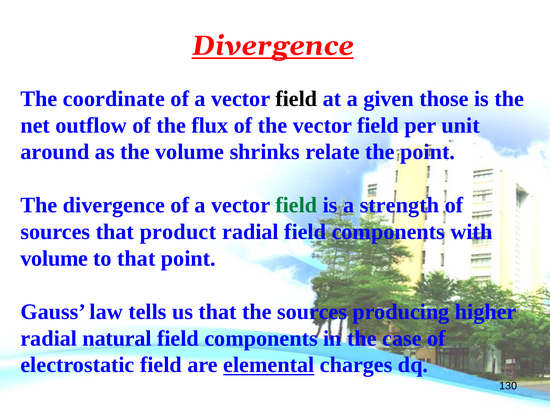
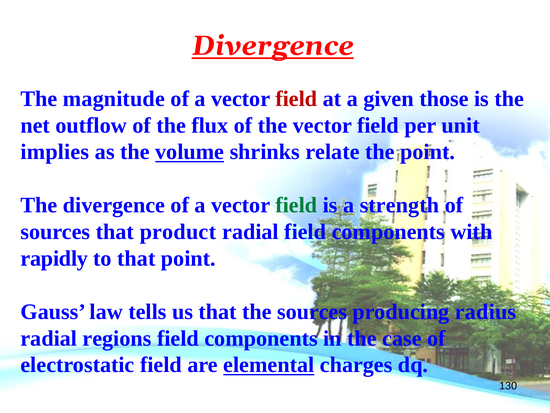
coordinate: coordinate -> magnitude (114, 99)
field colour: black -> red (296, 99)
around: around -> implies (55, 152)
volume underline: none -> present (190, 152)
volume: volume -> rapidly (54, 258)
higher: higher -> radius (486, 311)
natural: natural -> regions (117, 338)
